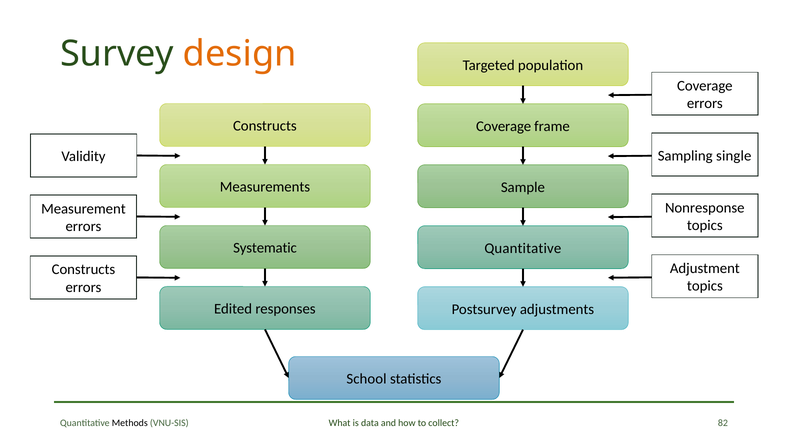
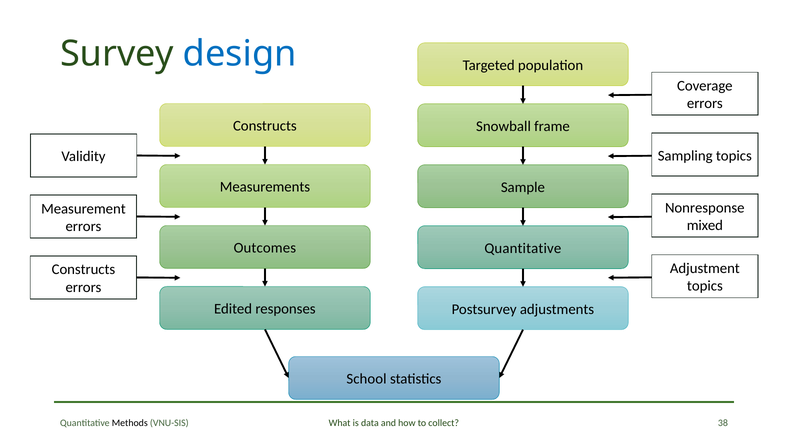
design colour: orange -> blue (240, 54)
Coverage: Coverage -> Snowball (503, 126)
Sampling single: single -> topics (734, 156)
topics: topics -> mixed (705, 226)
Systematic: Systematic -> Outcomes (265, 248)
82: 82 -> 38 (723, 423)
